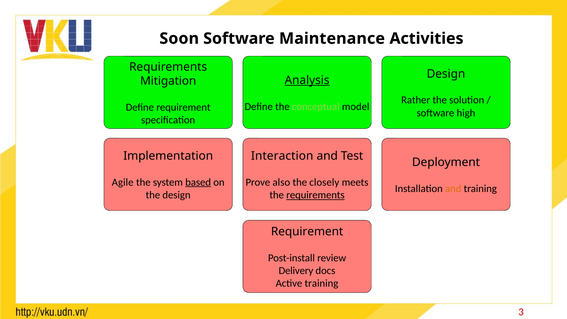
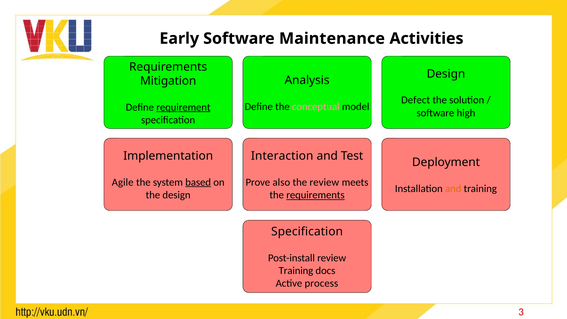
Soon: Soon -> Early (179, 39)
Analysis underline: present -> none (307, 80)
Rather: Rather -> Defect (416, 100)
conceptual colour: light green -> pink (316, 107)
requirement underline: none -> present (183, 107)
the closely: closely -> review (324, 182)
Requirement: Requirement -> Specification (307, 232)
Delivery: Delivery -> Training (296, 271)
Active training: training -> process (321, 283)
